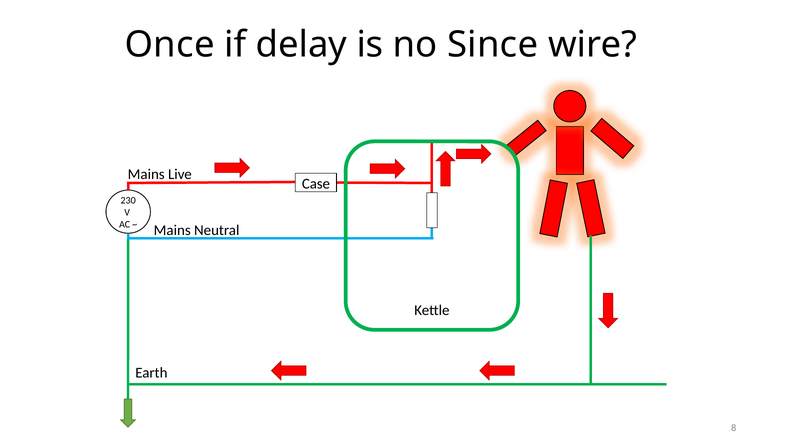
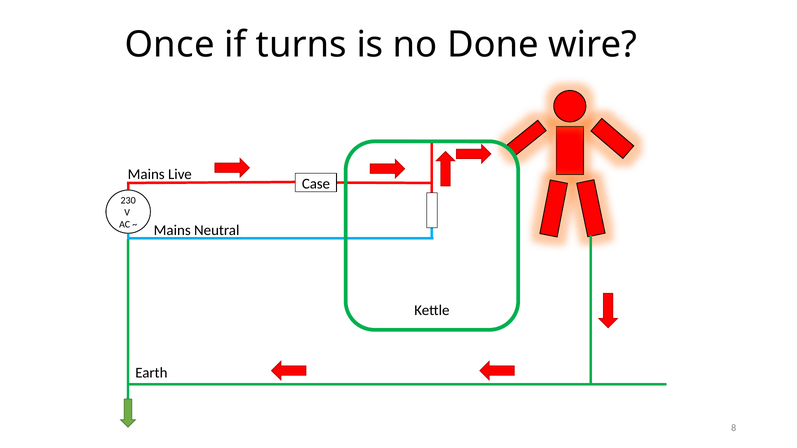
delay: delay -> turns (301, 45)
Since: Since -> Done (493, 45)
